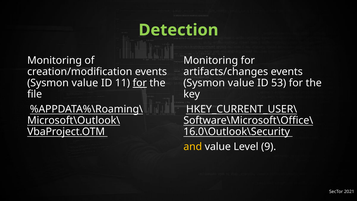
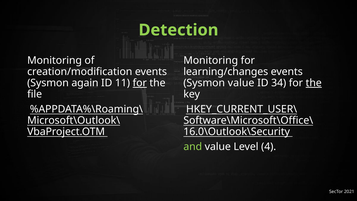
artifacts/changes: artifacts/changes -> learning/changes (226, 72)
value: value -> again (85, 83)
53: 53 -> 34 (279, 83)
the underline: none -> present (314, 83)
and colour: yellow -> light green (193, 147)
9: 9 -> 4 (269, 147)
